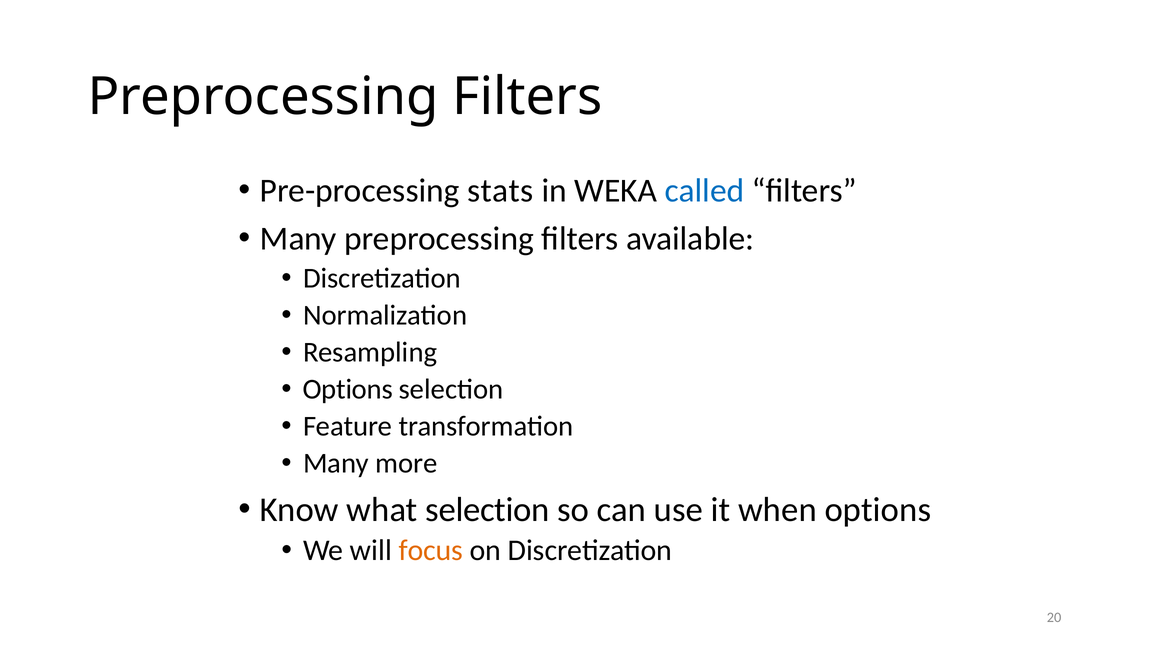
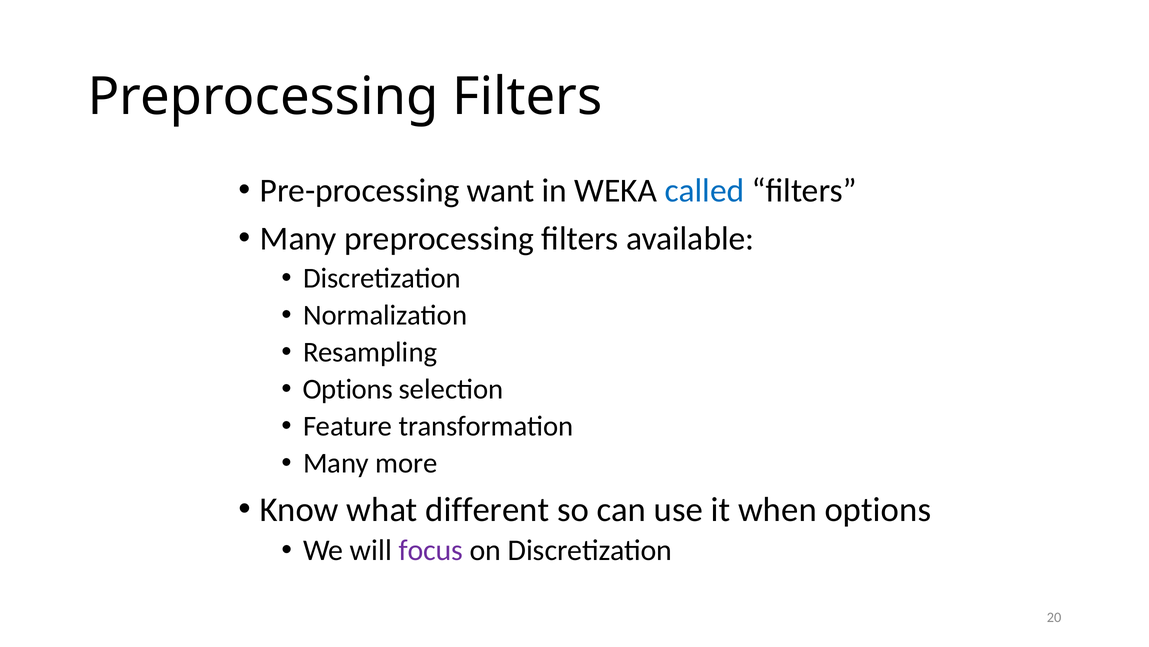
stats: stats -> want (501, 190)
what selection: selection -> different (487, 509)
focus colour: orange -> purple (431, 550)
